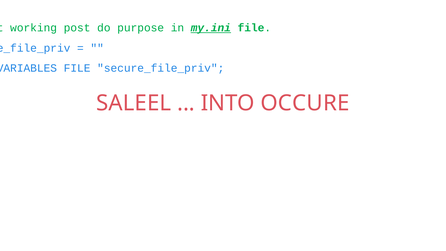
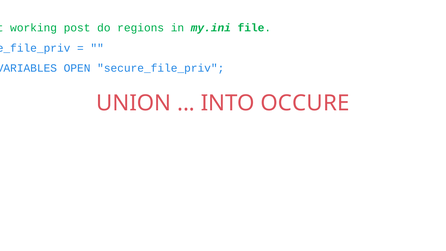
purpose: purpose -> regions (141, 28)
my.ini underline: present -> none (211, 28)
FILE: FILE -> OPEN (77, 68)
SALEEL: SALEEL -> UNION (134, 103)
